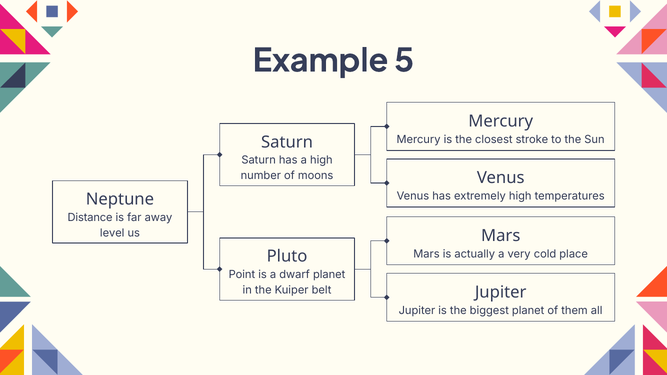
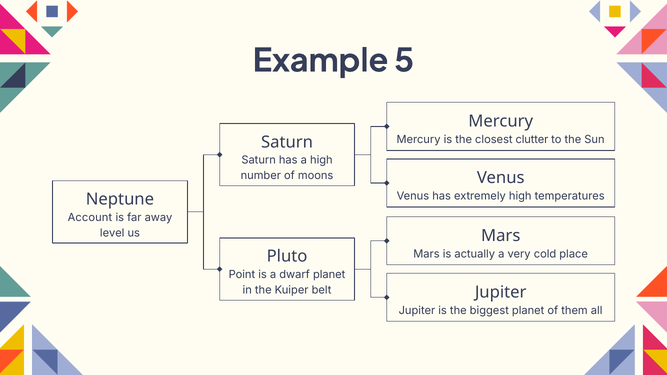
stroke: stroke -> clutter (532, 140)
Distance: Distance -> Account (90, 218)
